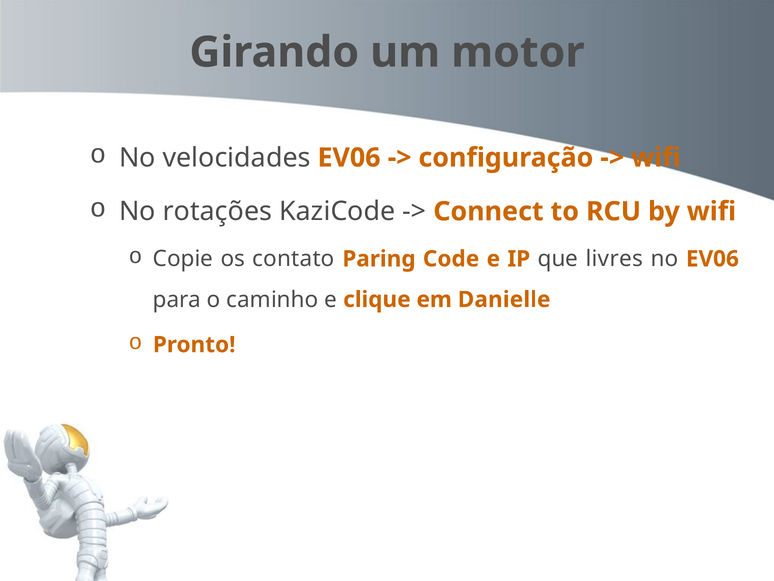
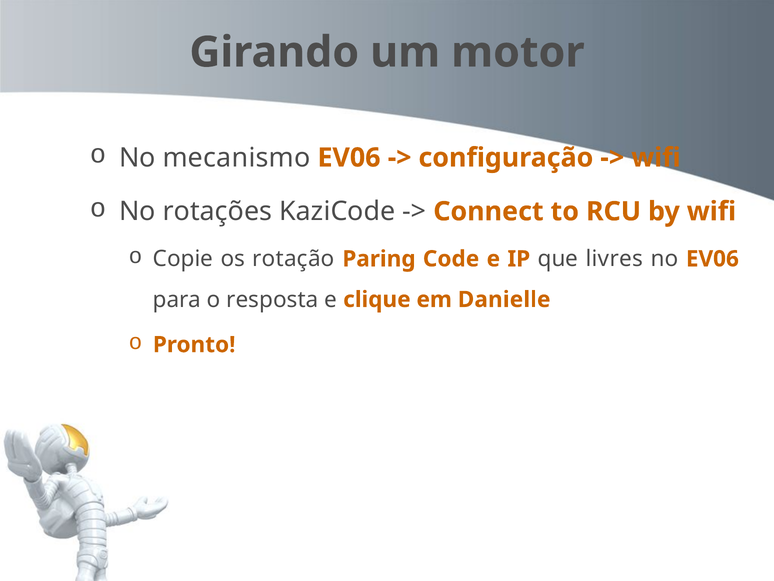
velocidades: velocidades -> mecanismo (236, 158)
contato: contato -> rotação (293, 259)
caminho: caminho -> resposta (272, 299)
